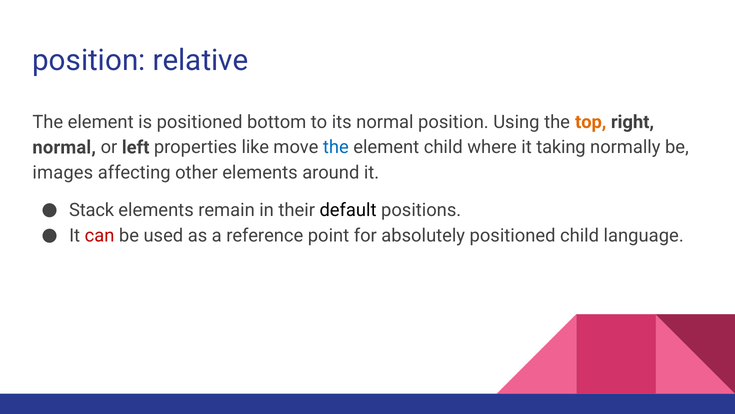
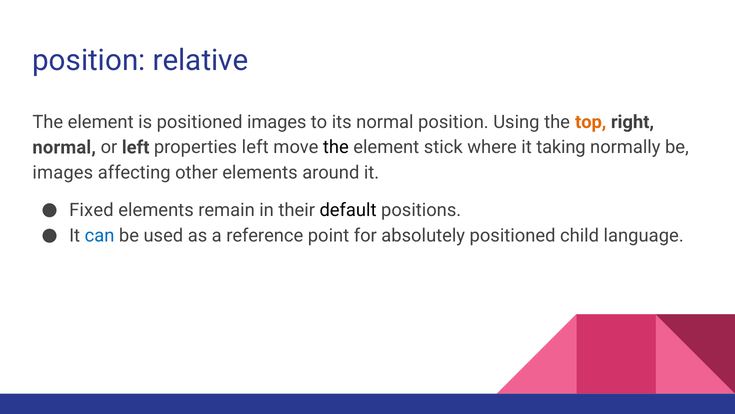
positioned bottom: bottom -> images (277, 122)
properties like: like -> left (255, 147)
the colour: blue -> black (336, 147)
element child: child -> stick (443, 147)
Stack: Stack -> Fixed (91, 210)
can colour: red -> blue (100, 235)
